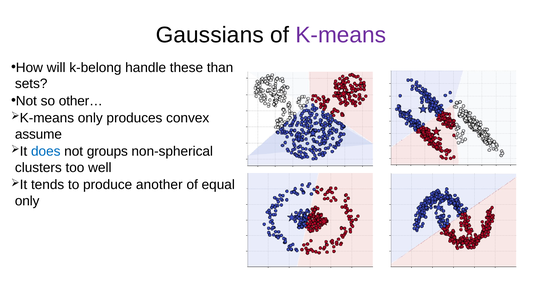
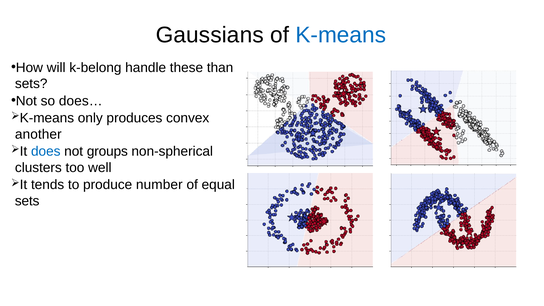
K-means colour: purple -> blue (341, 35)
other…: other… -> does… (81, 101)
assume: assume -> another (38, 134)
another: another -> number (159, 185)
only: only -> sets (27, 201)
